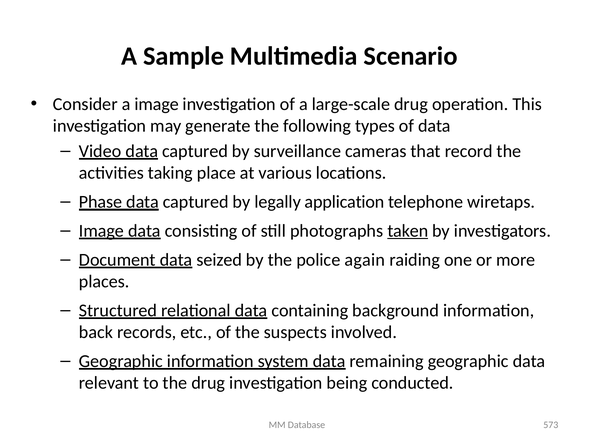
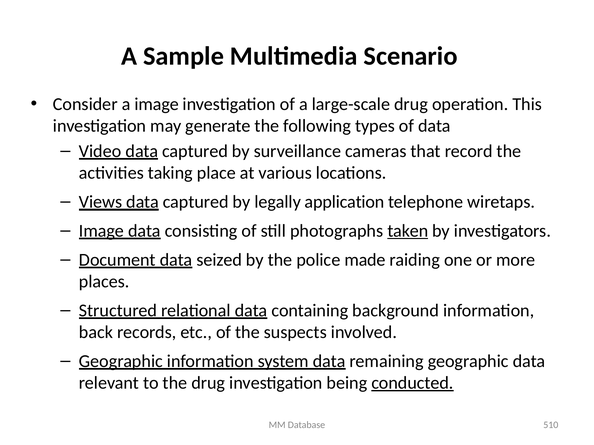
Phase: Phase -> Views (101, 202)
again: again -> made (365, 260)
conducted underline: none -> present (412, 383)
573: 573 -> 510 (551, 425)
